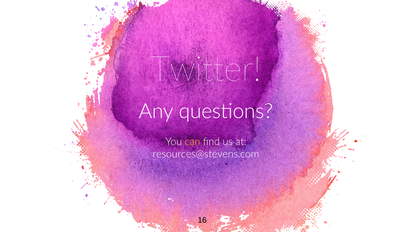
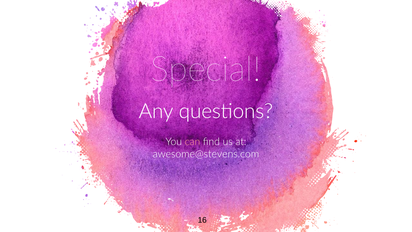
Twitter: Twitter -> Special (206, 69)
can colour: yellow -> pink (192, 142)
resources@stevens.com: resources@stevens.com -> awesome@stevens.com (206, 154)
